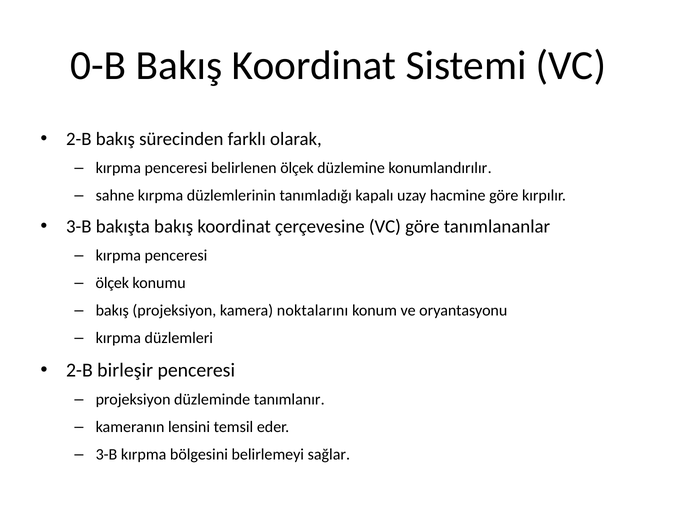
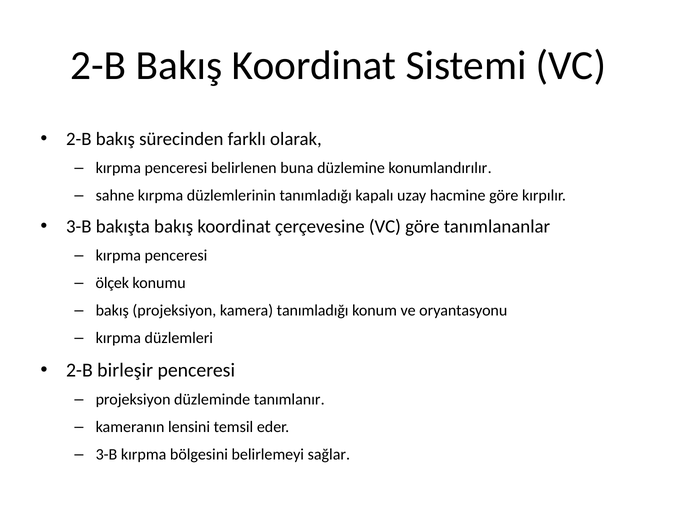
0-B: 0-B -> 2-B (98, 66)
belirlenen ölçek: ölçek -> buna (297, 168)
kamera noktalarını: noktalarını -> tanımladığı (313, 310)
